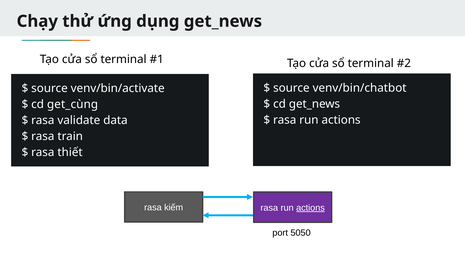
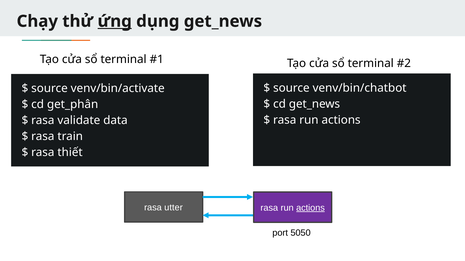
ứng underline: none -> present (115, 21)
get_cùng: get_cùng -> get_phân (73, 105)
kiếm: kiếm -> utter (174, 208)
